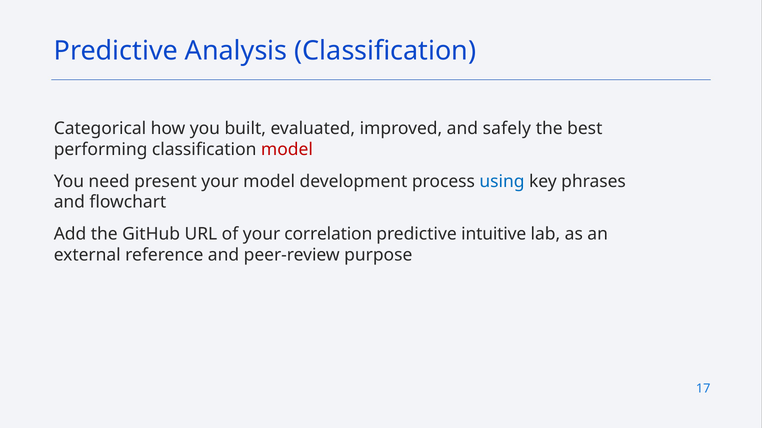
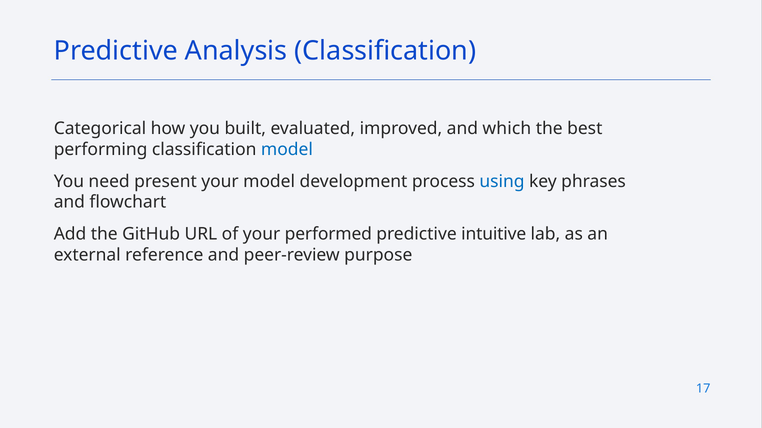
safely: safely -> which (507, 129)
model colour: red -> blue (287, 150)
correlation: correlation -> performed (328, 235)
